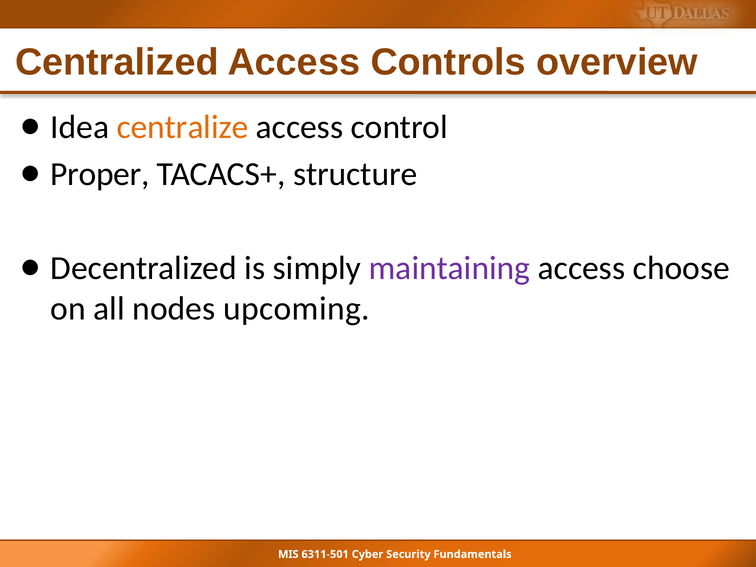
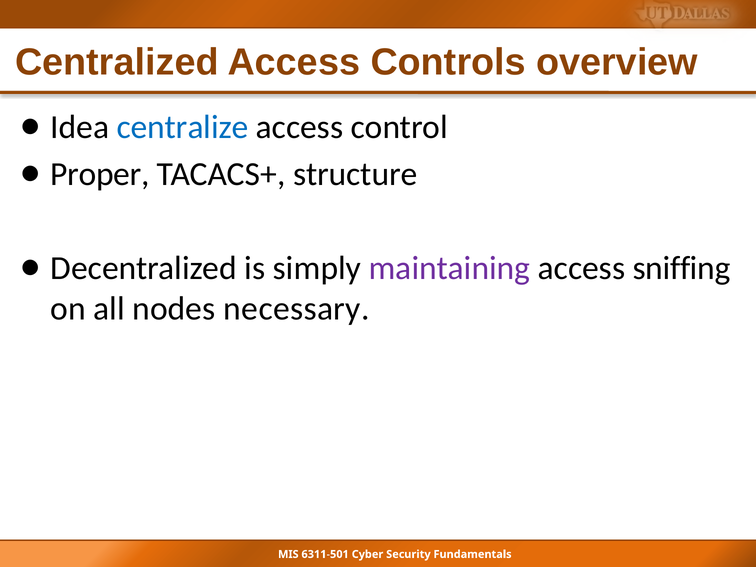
centralize colour: orange -> blue (183, 127)
choose: choose -> sniffing (682, 268)
upcoming: upcoming -> necessary (296, 309)
